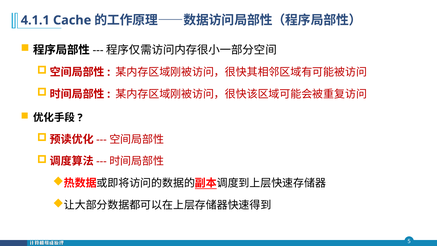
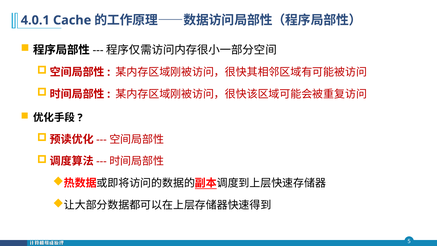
4.1.1: 4.1.1 -> 4.0.1 (35, 20)
